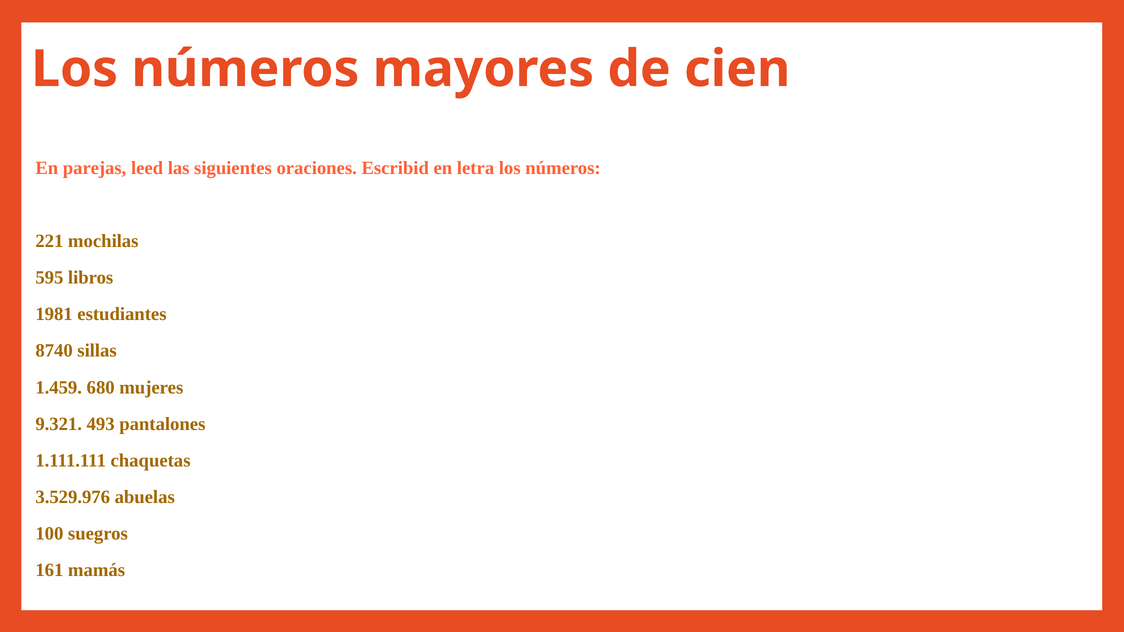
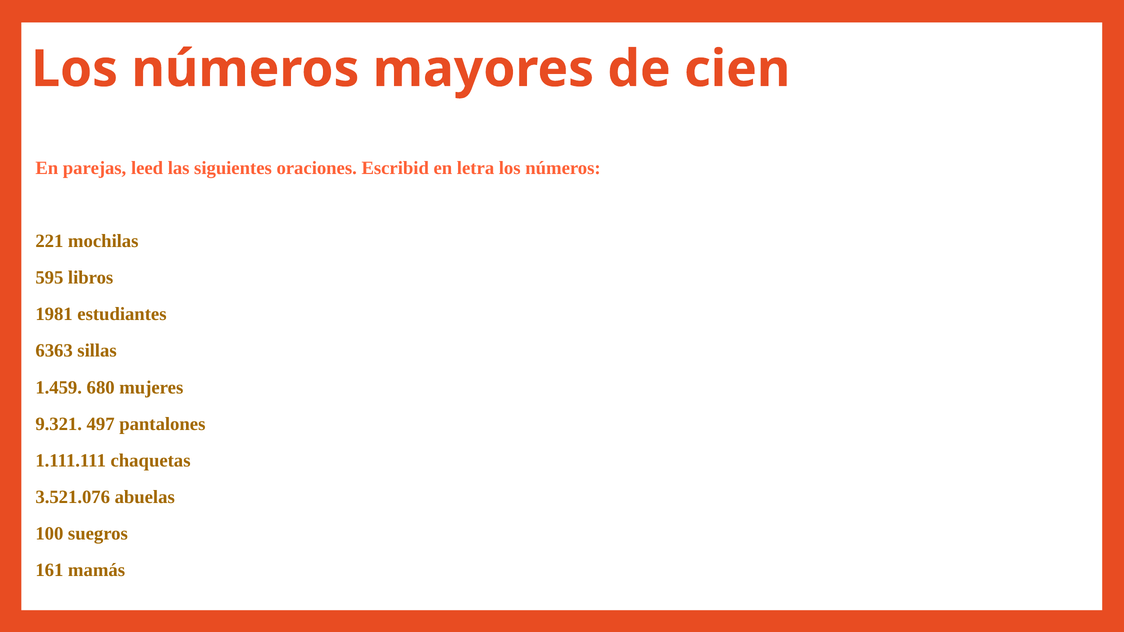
8740: 8740 -> 6363 (54, 351)
493: 493 -> 497 (101, 424)
3.529.976: 3.529.976 -> 3.521.076 (73, 497)
